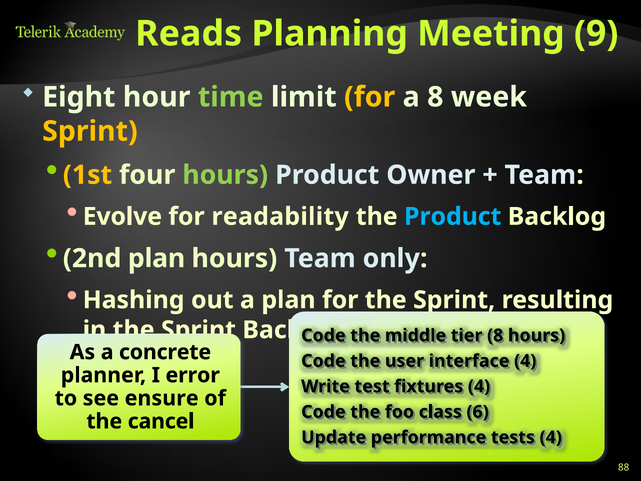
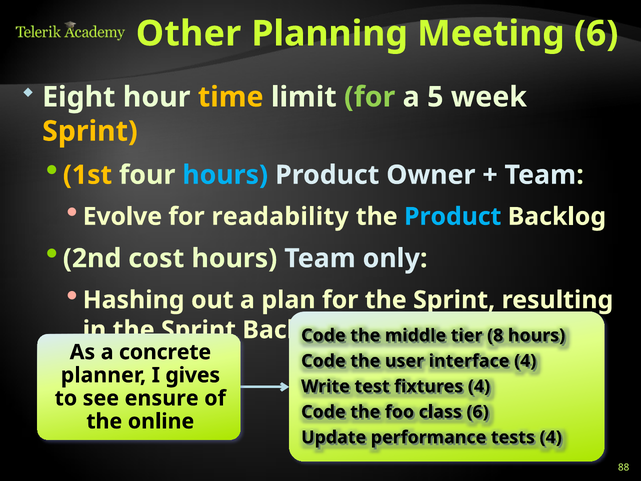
Reads: Reads -> Other (188, 34)
Meeting 9: 9 -> 6 (596, 34)
time colour: light green -> yellow (231, 97)
for colour: yellow -> light green (370, 97)
a 8: 8 -> 5 (435, 97)
hours colour: light green -> light blue (225, 175)
2nd plan: plan -> cost (156, 258)
error: error -> gives (193, 375)
cancel: cancel -> online (161, 421)
